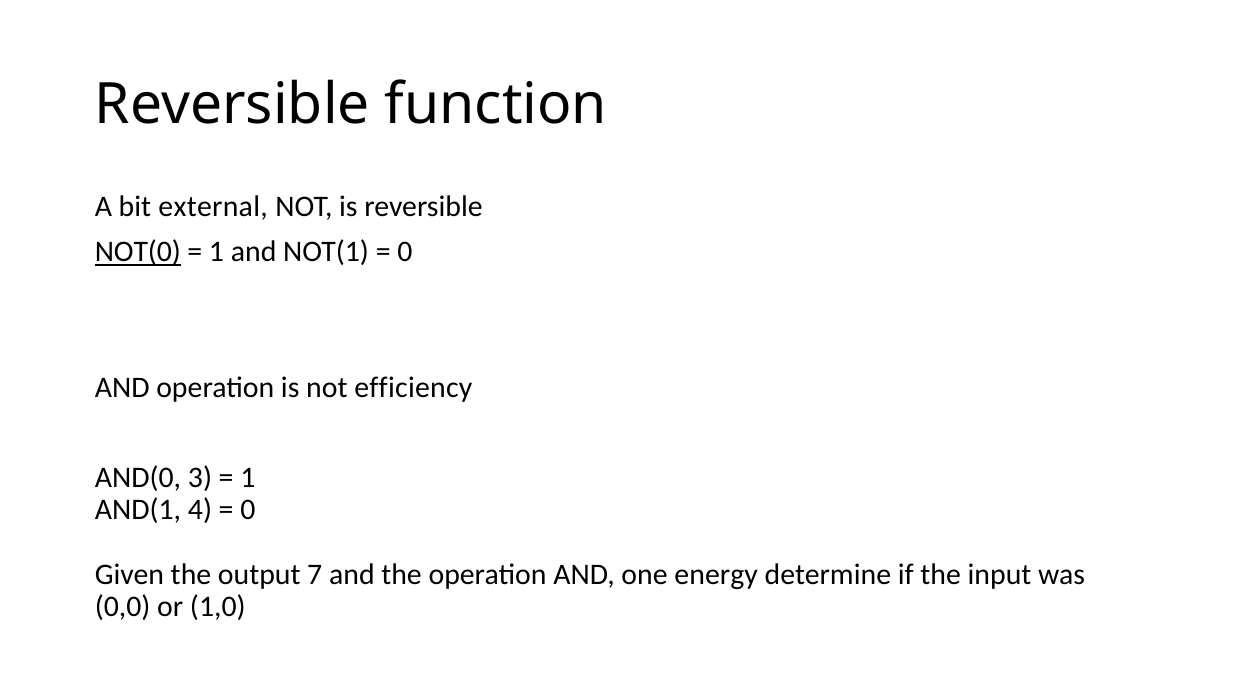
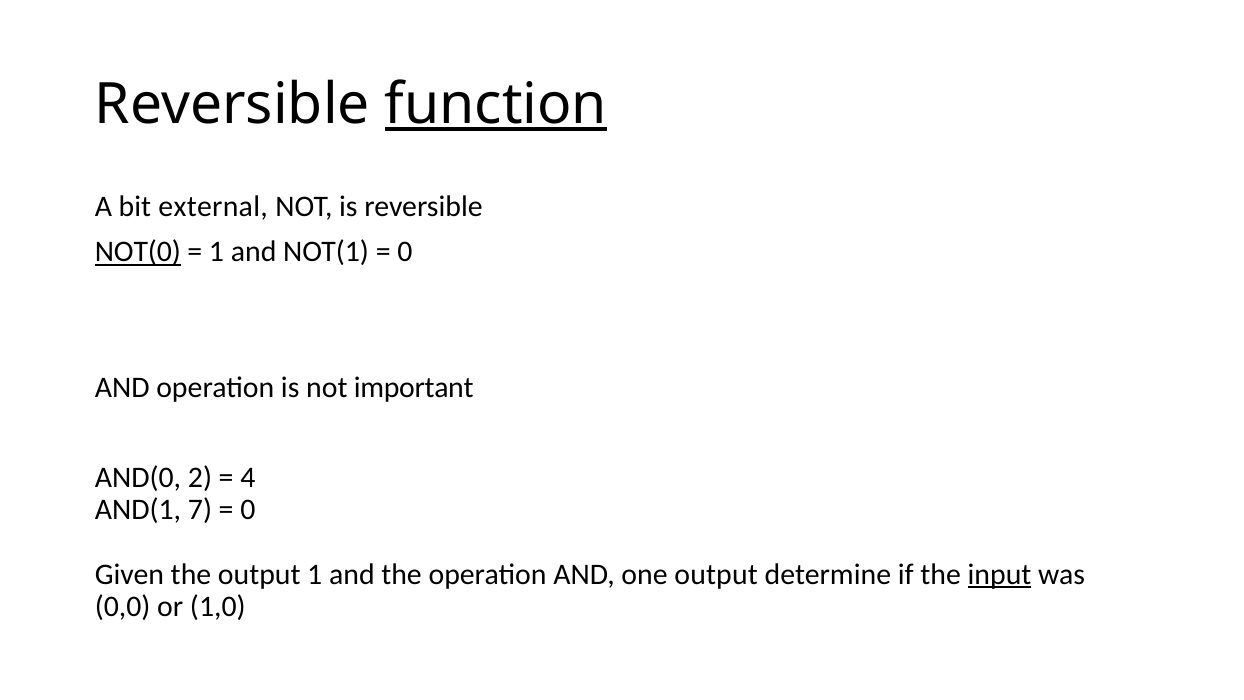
function underline: none -> present (496, 104)
efficiency: efficiency -> important (414, 387)
3: 3 -> 2 (200, 478)
1: 1 -> 4 (248, 478)
4: 4 -> 7 (200, 510)
output 7: 7 -> 1 (315, 574)
one energy: energy -> output (716, 574)
input underline: none -> present (1000, 574)
